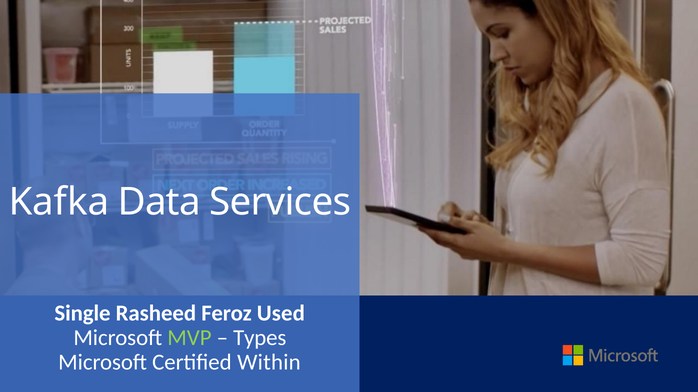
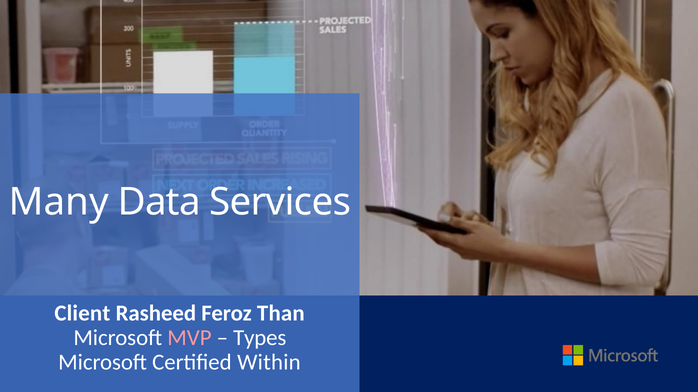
Kafka: Kafka -> Many (59, 202)
Single: Single -> Client (82, 314)
Used: Used -> Than (281, 314)
MVP colour: light green -> pink (189, 338)
